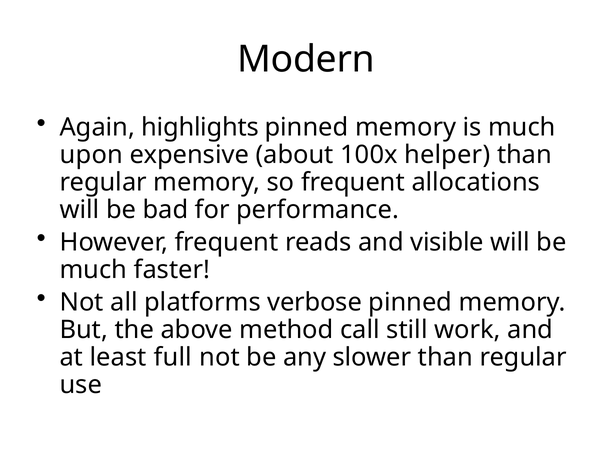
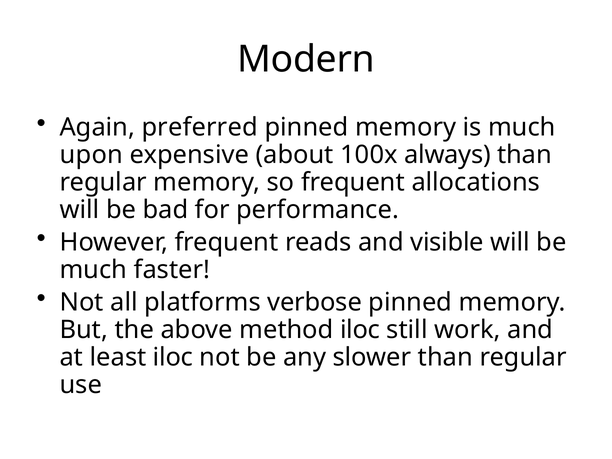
highlights: highlights -> preferred (200, 127)
helper: helper -> always (447, 155)
method call: call -> iloc (360, 330)
least full: full -> iloc (173, 357)
